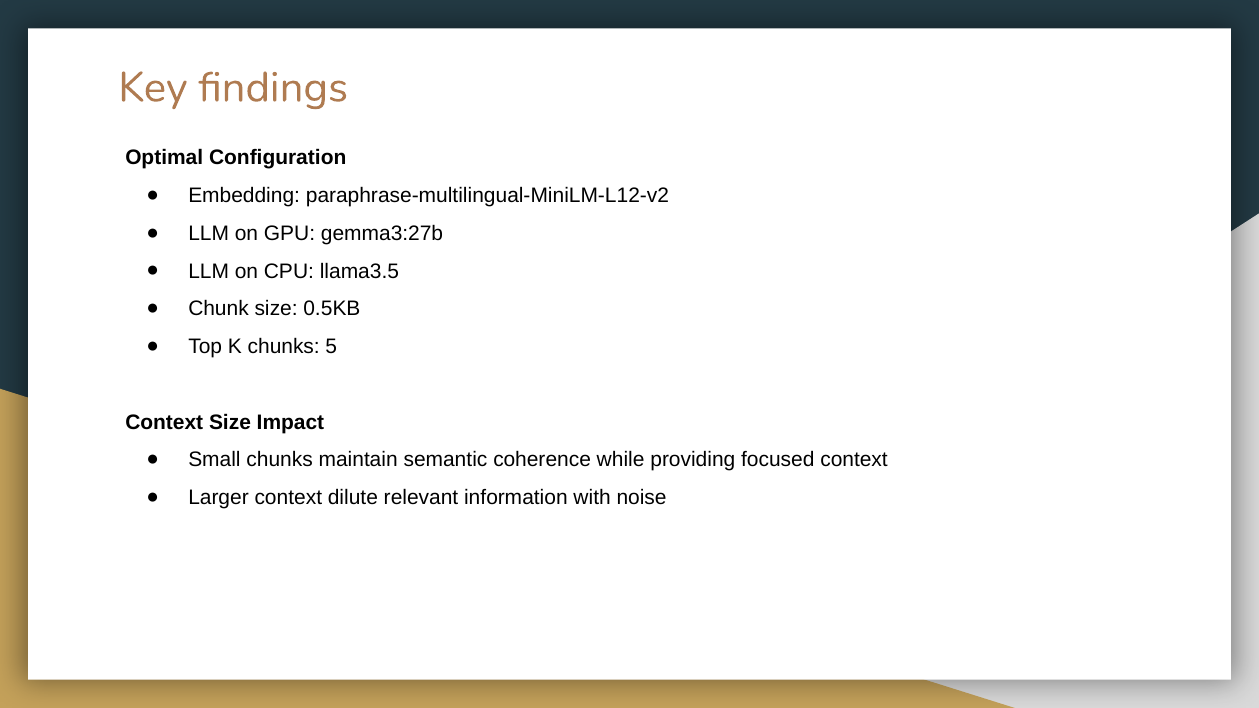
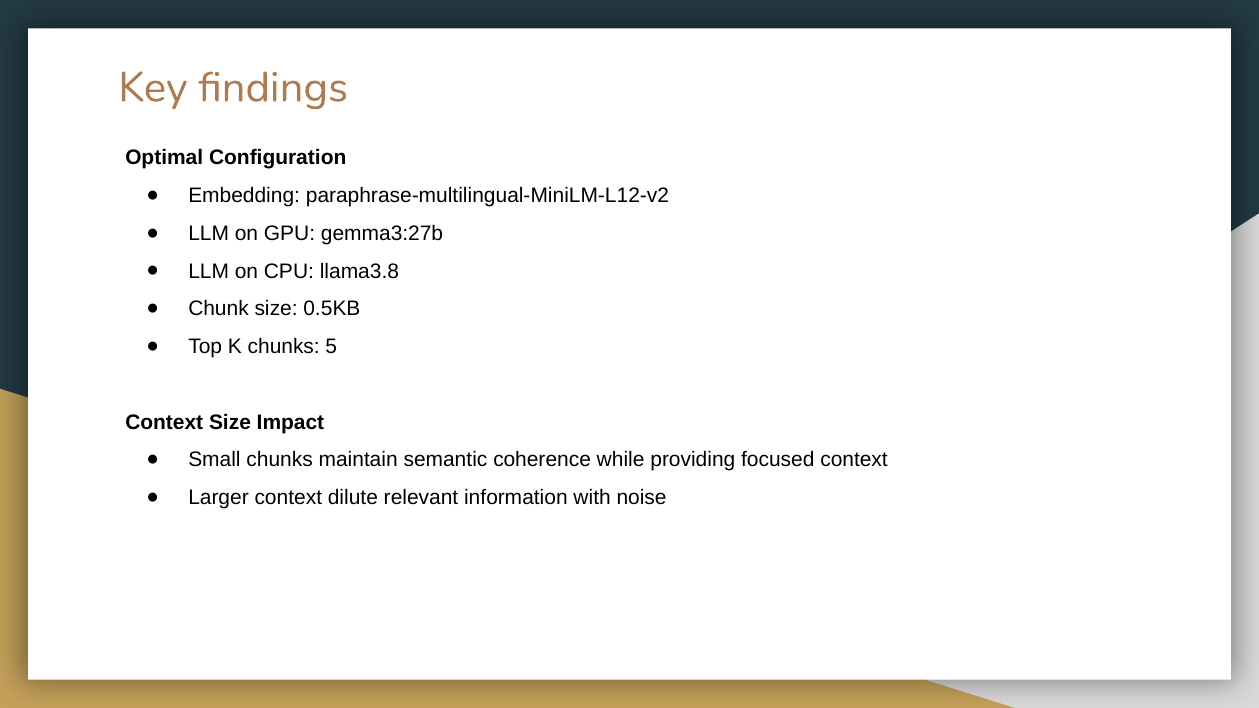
llama3.5: llama3.5 -> llama3.8 (359, 271)
